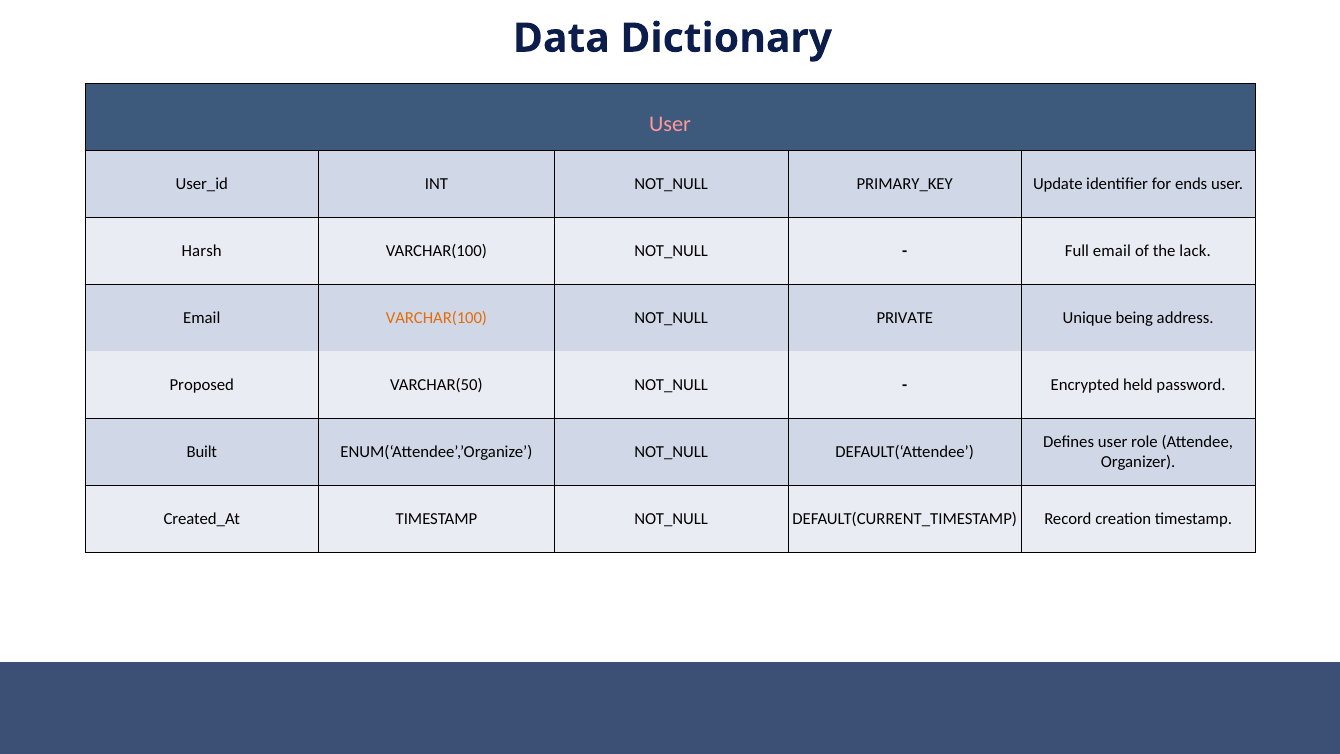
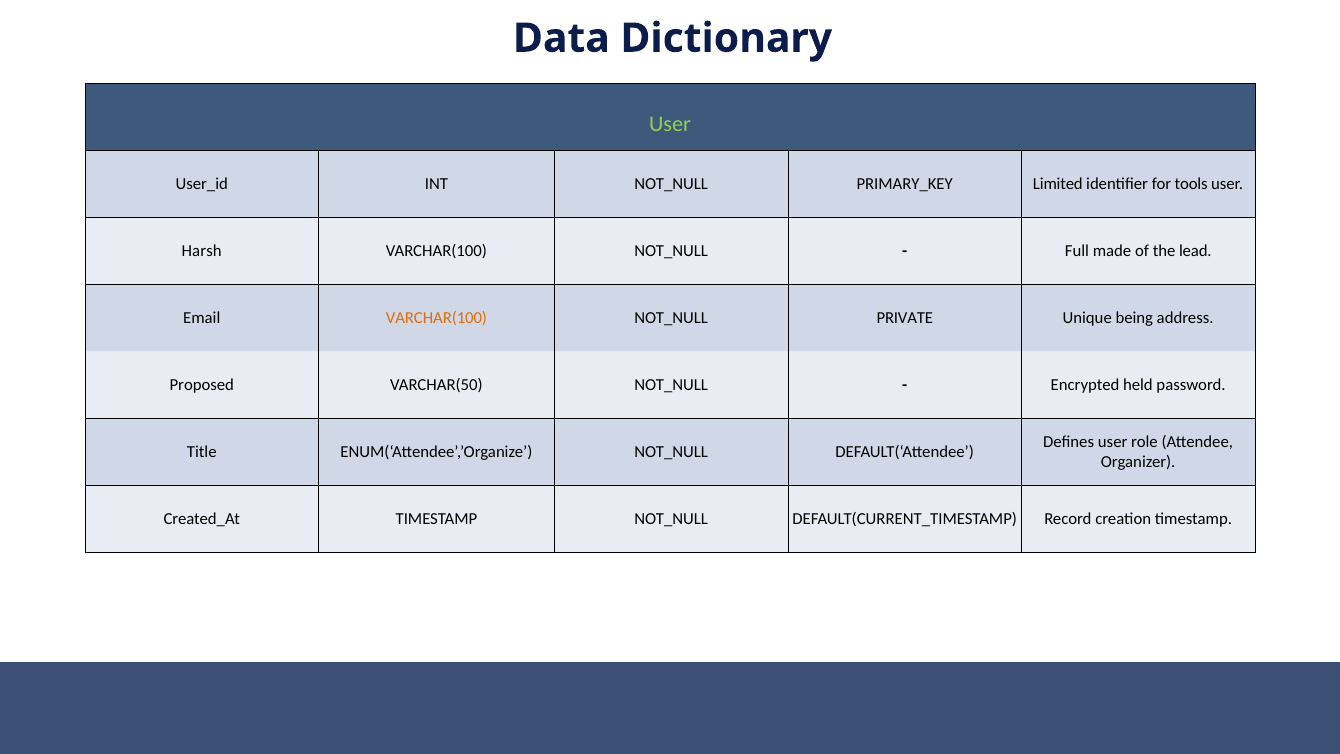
User colour: pink -> light green (670, 124)
Update: Update -> Limited (1058, 184)
ends: ends -> tools (1191, 184)
Full email: email -> made (1112, 251)
lack: lack -> lead (1195, 251)
Built: Built -> Title (202, 452)
